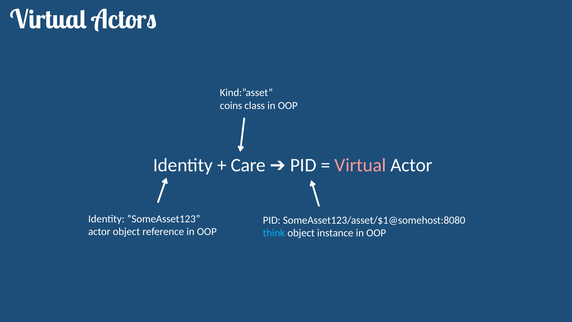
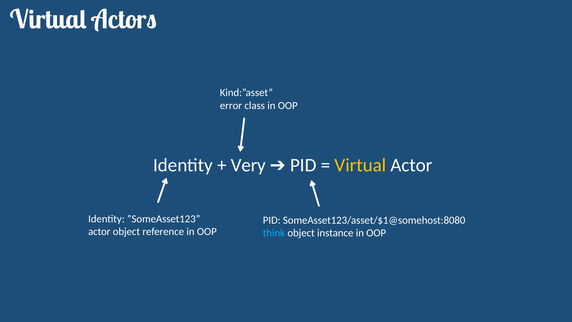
coins: coins -> error (231, 106)
Care: Care -> Very (248, 165)
Virtual colour: pink -> yellow (360, 165)
